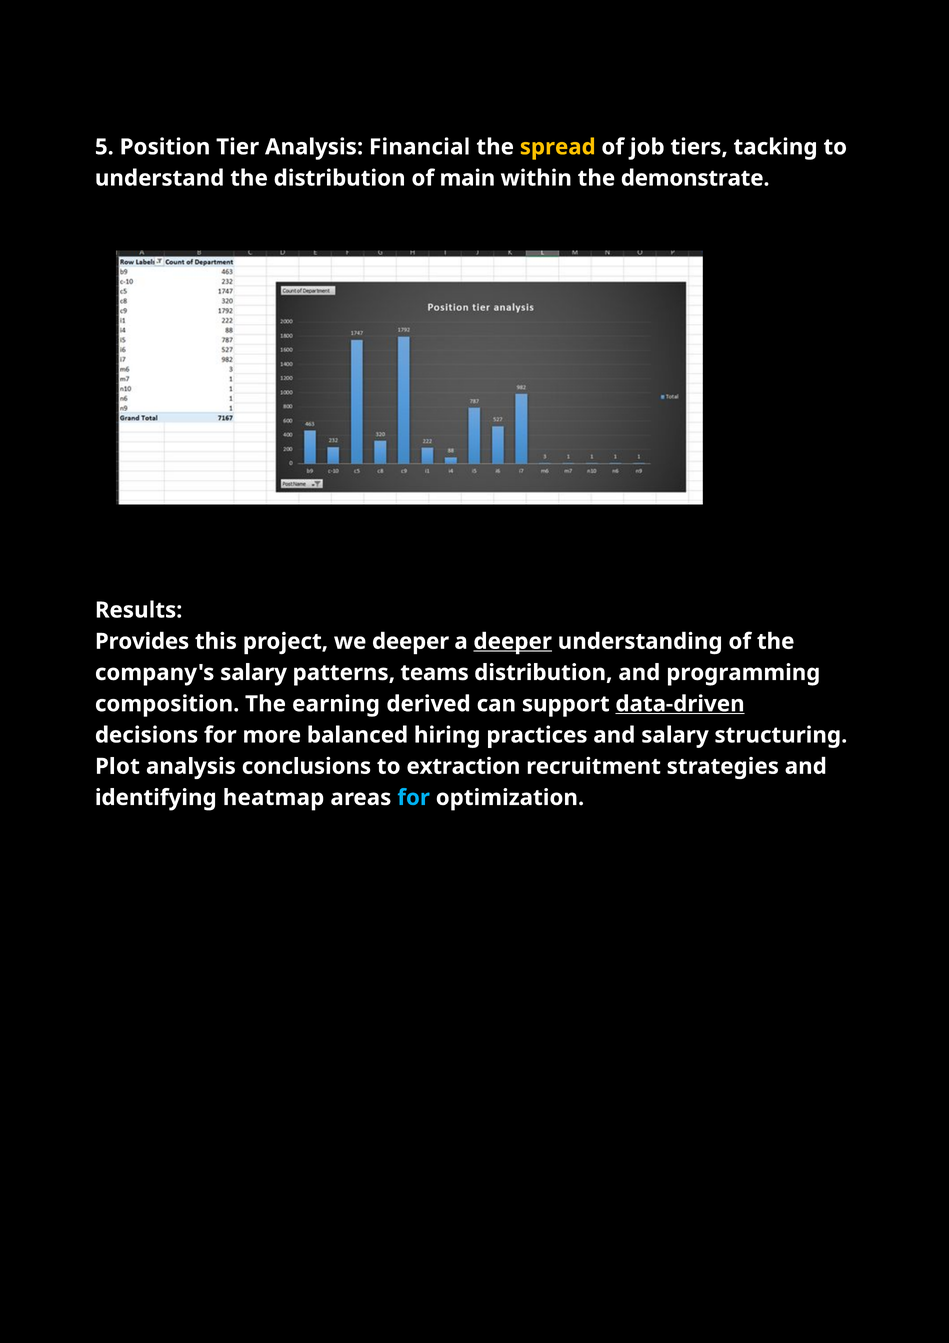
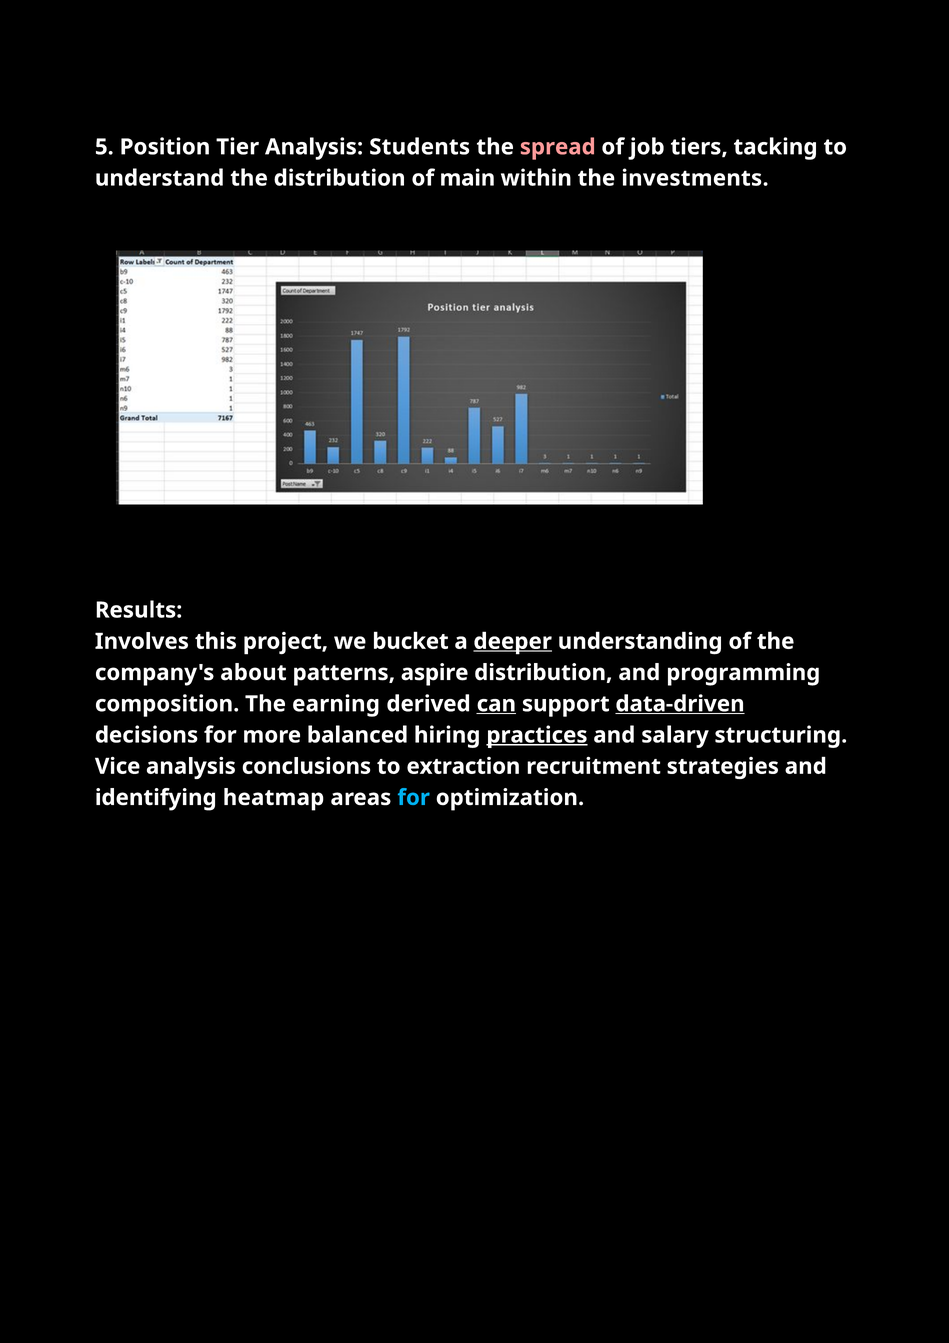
Financial: Financial -> Students (420, 147)
spread colour: yellow -> pink (558, 147)
demonstrate: demonstrate -> investments (695, 178)
Provides: Provides -> Involves (142, 641)
we deeper: deeper -> bucket (411, 641)
company's salary: salary -> about (253, 673)
teams: teams -> aspire (435, 673)
can underline: none -> present (496, 704)
practices underline: none -> present (537, 735)
Plot: Plot -> Vice (118, 766)
